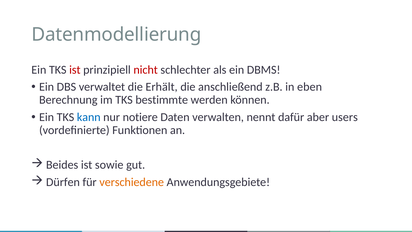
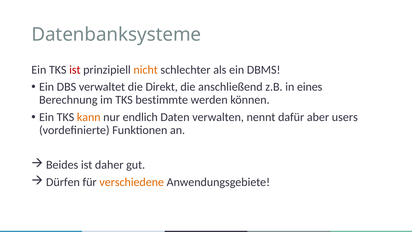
Datenmodellierung: Datenmodellierung -> Datenbanksysteme (116, 35)
nicht colour: red -> orange (146, 70)
Erhält: Erhält -> Direkt (162, 87)
eben: eben -> eines (310, 87)
kann colour: blue -> orange (89, 117)
notiere: notiere -> endlich (140, 117)
sowie: sowie -> daher (109, 165)
